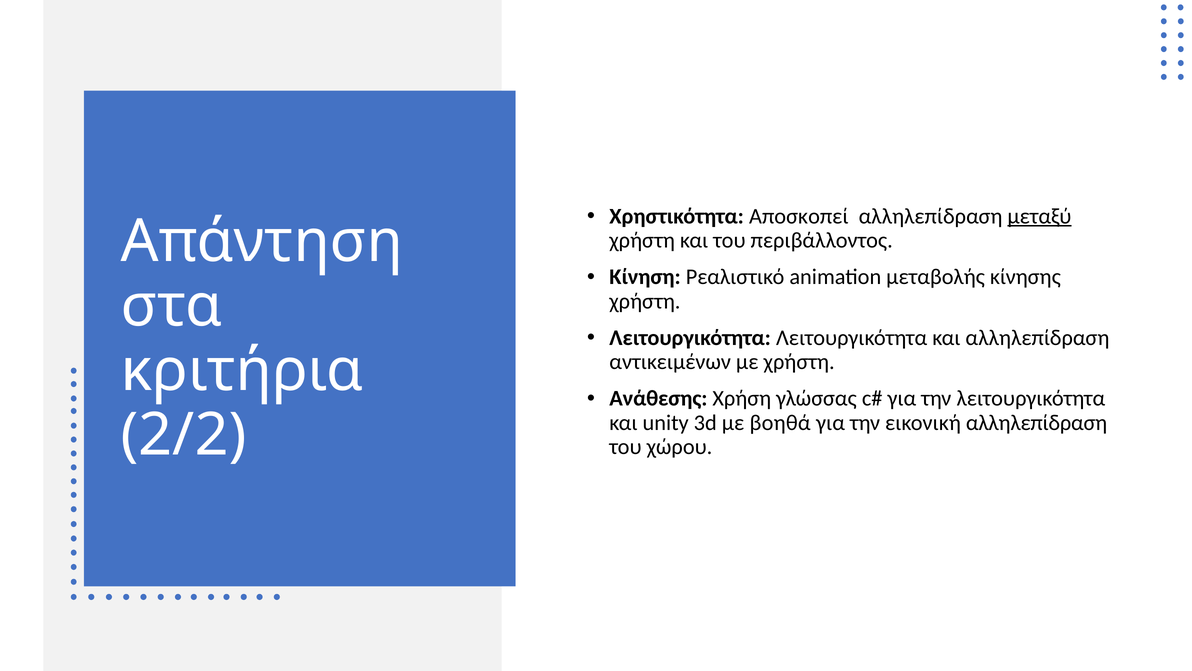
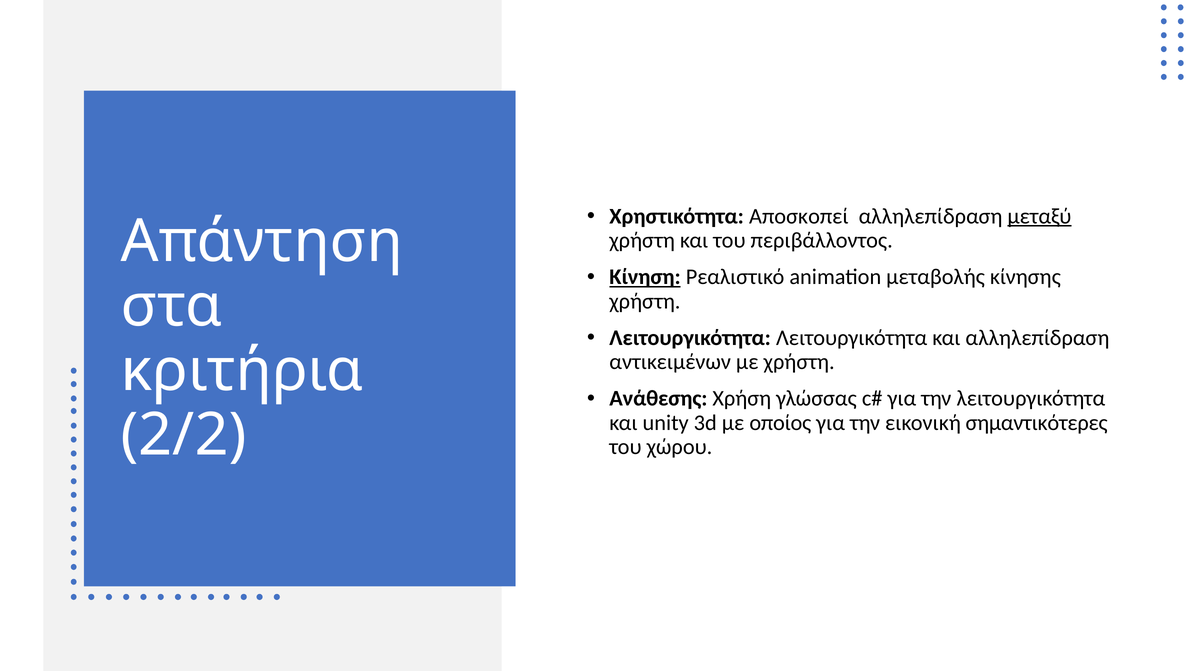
Κίνηση underline: none -> present (645, 277)
βοηθά: βοηθά -> οποίος (780, 422)
εικονική αλληλεπίδραση: αλληλεπίδραση -> σημαντικότερες (1037, 422)
